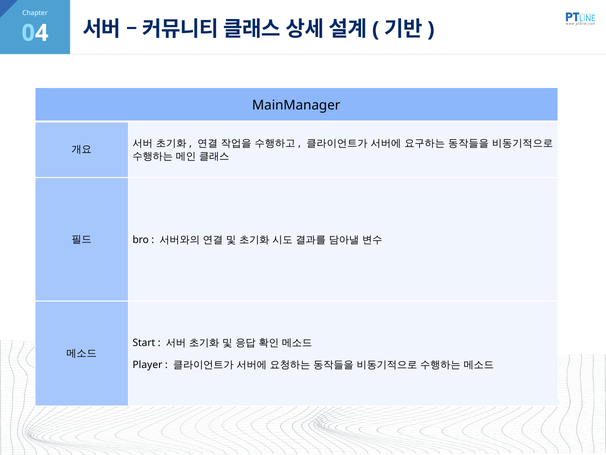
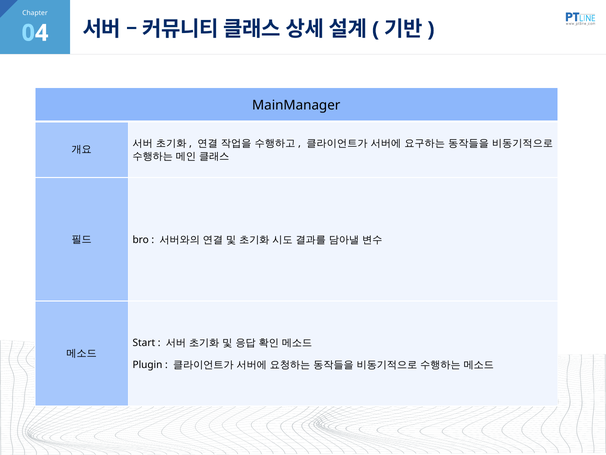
Player: Player -> Plugin (147, 365)
